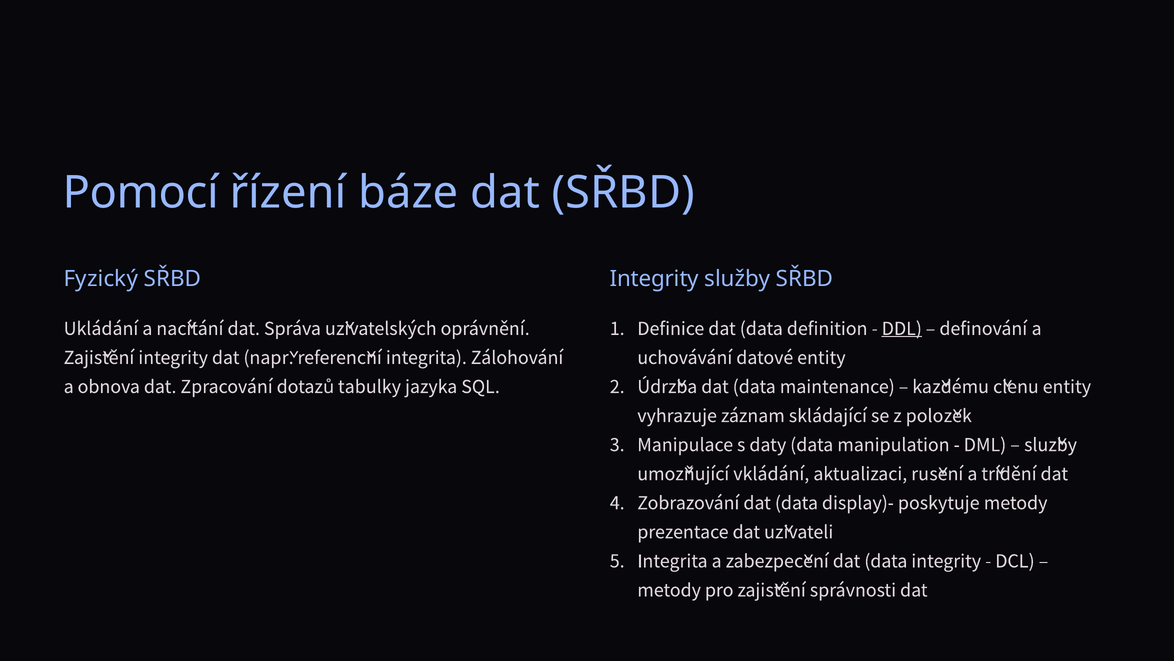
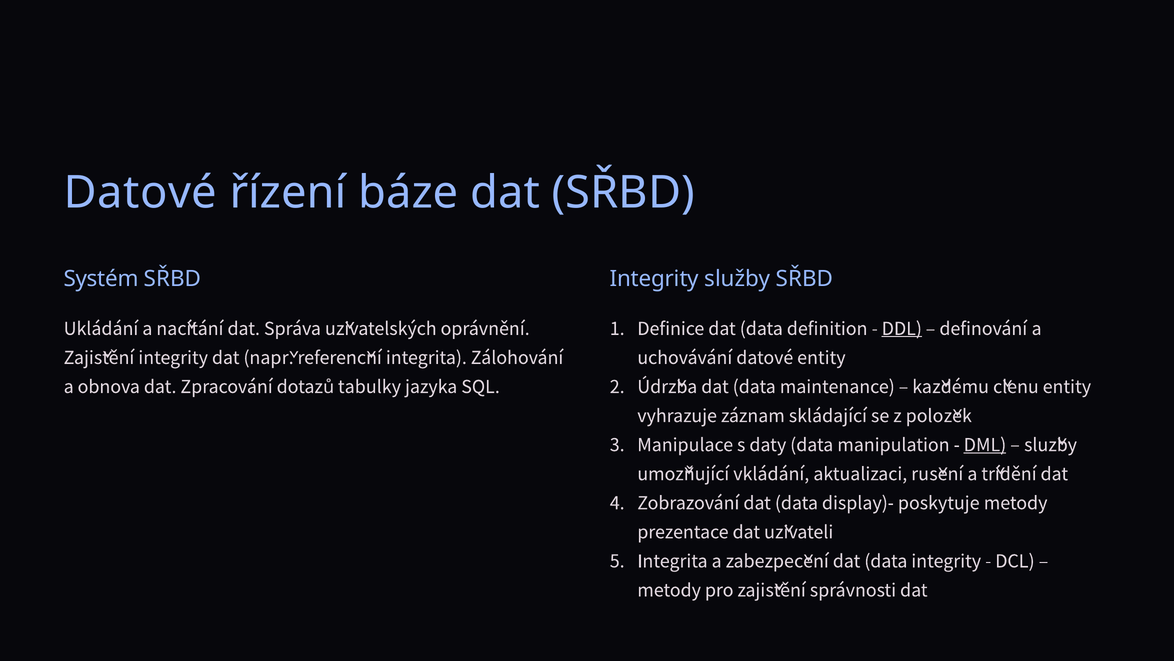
Pomocí: Pomocí -> Datové (140, 193)
Fyzický: Fyzický -> Systém (101, 279)
DML underline: none -> present (985, 445)
